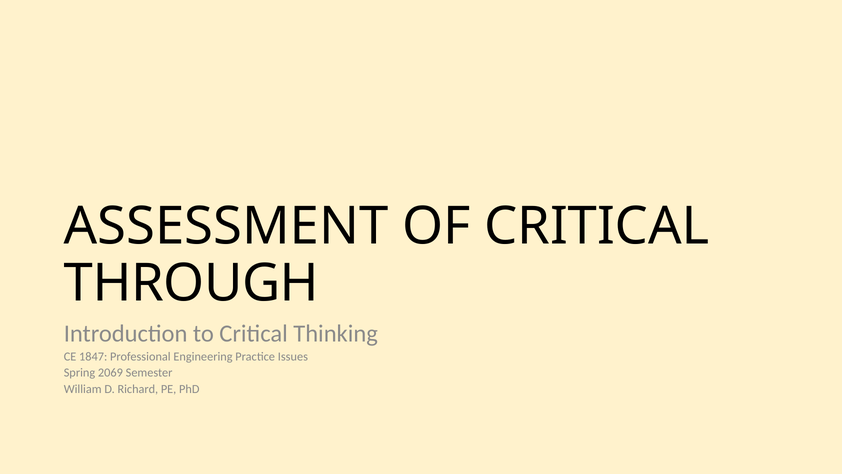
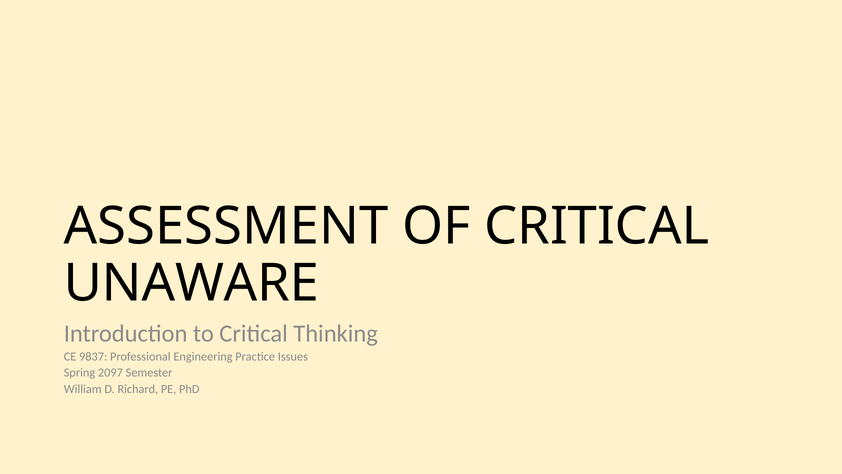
THROUGH: THROUGH -> UNAWARE (191, 283)
1847: 1847 -> 9837 (93, 356)
2069: 2069 -> 2097 (110, 373)
